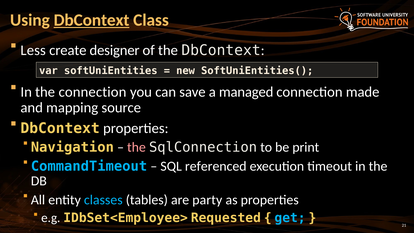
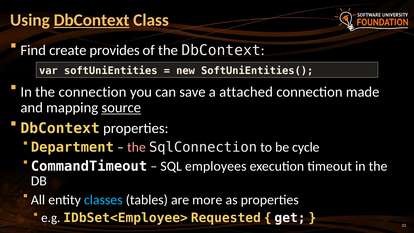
Less: Less -> Find (33, 50)
designer: designer -> provides (115, 50)
managed: managed -> attached (246, 92)
source underline: none -> present (121, 108)
Navigation: Navigation -> Department (72, 147)
print: print -> cycle (306, 147)
CommandTimeout colour: light blue -> white (89, 166)
referenced: referenced -> employees (216, 166)
party: party -> more (207, 200)
get colour: light blue -> white (290, 218)
